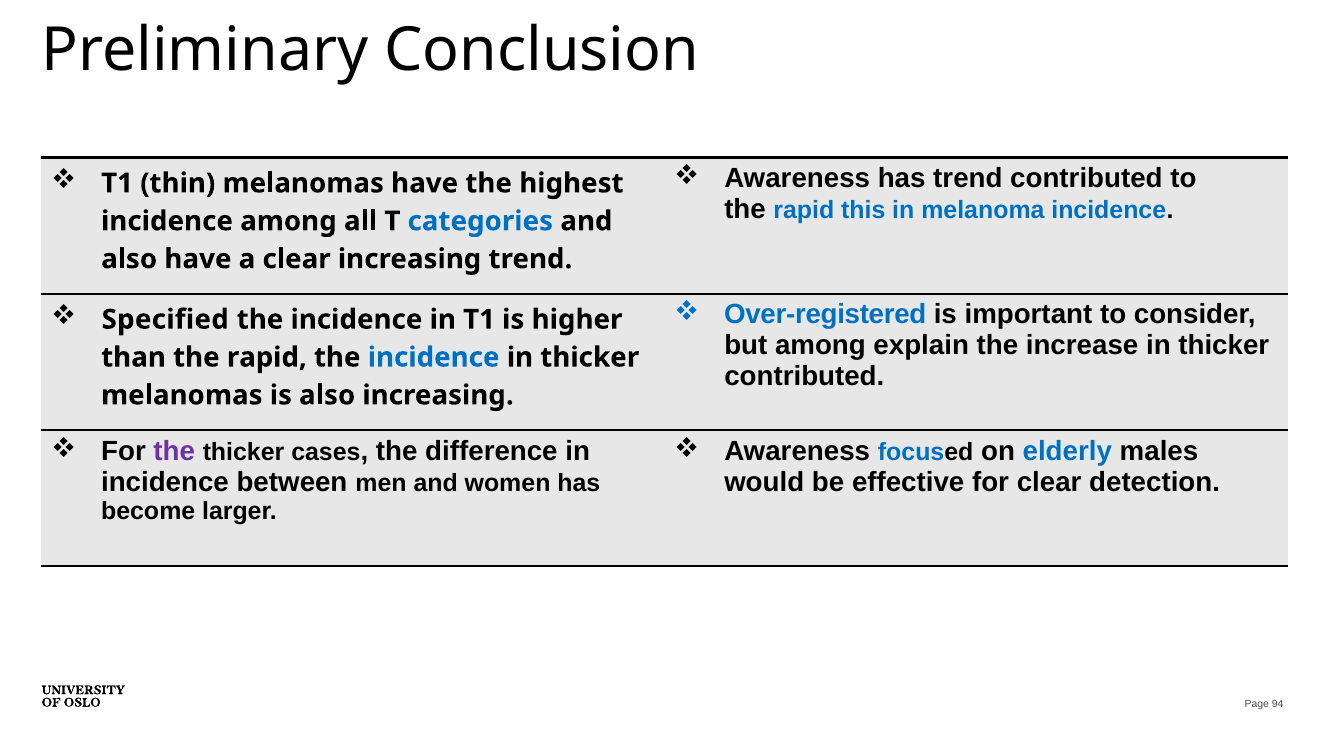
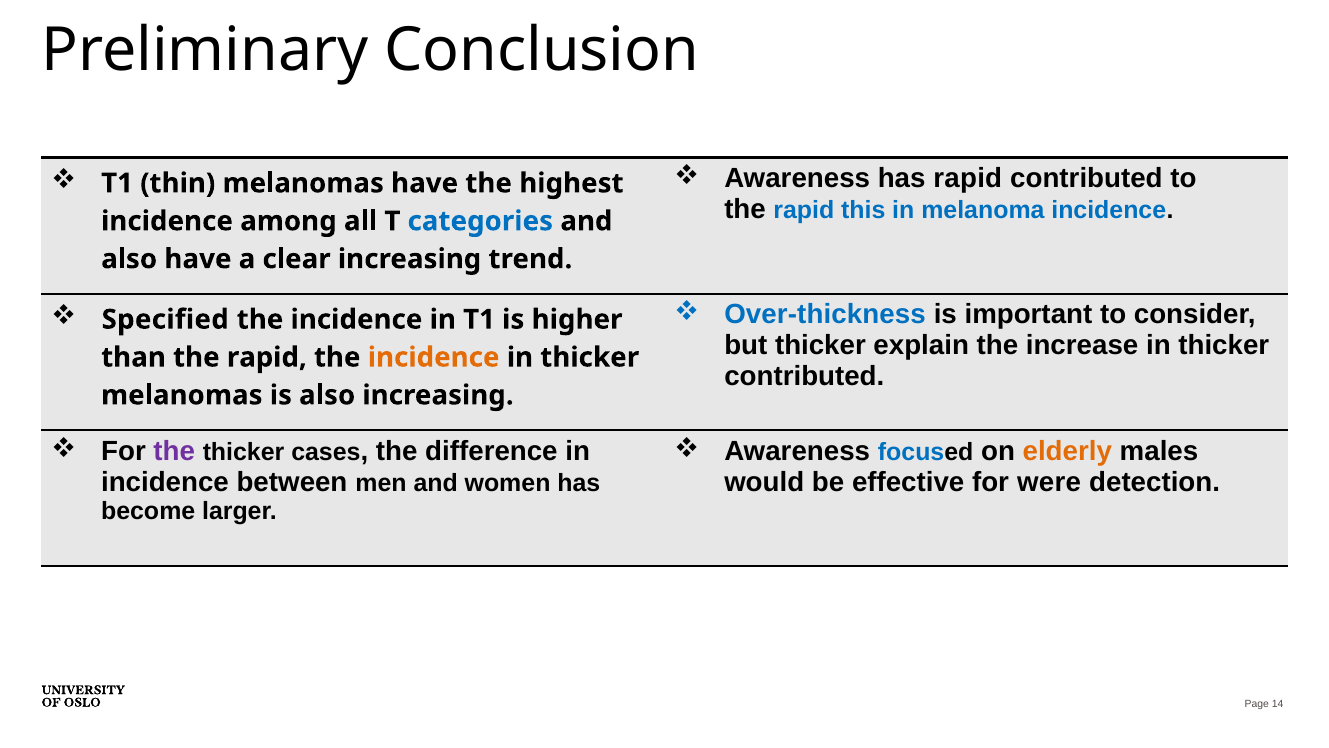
has trend: trend -> rapid (968, 179)
Over-registered: Over-registered -> Over-thickness (825, 315)
but among: among -> thicker (820, 346)
incidence colour: blue -> orange (434, 357)
elderly colour: blue -> orange (1067, 451)
for clear: clear -> were (1049, 482)
94: 94 -> 14 (1278, 703)
